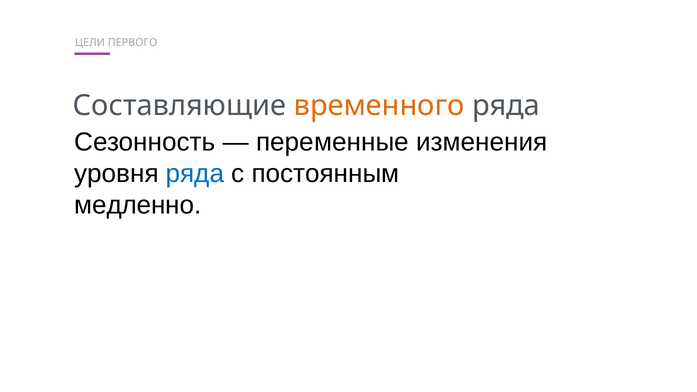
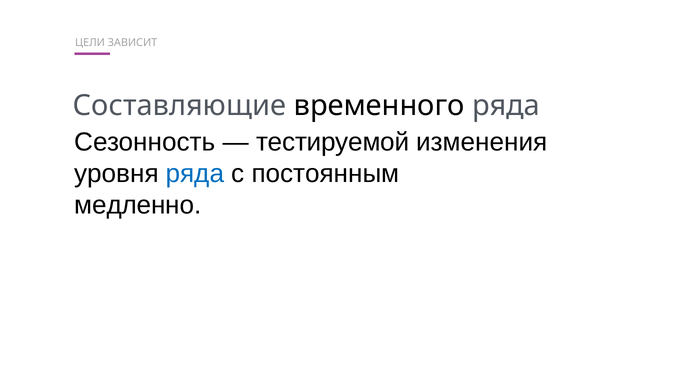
ПЕРВОГО: ПЕРВОГО -> ЗАВИСИТ (133, 42)
временного colour: orange -> black (379, 106)
переменные: переменные -> тестируемой (333, 142)
